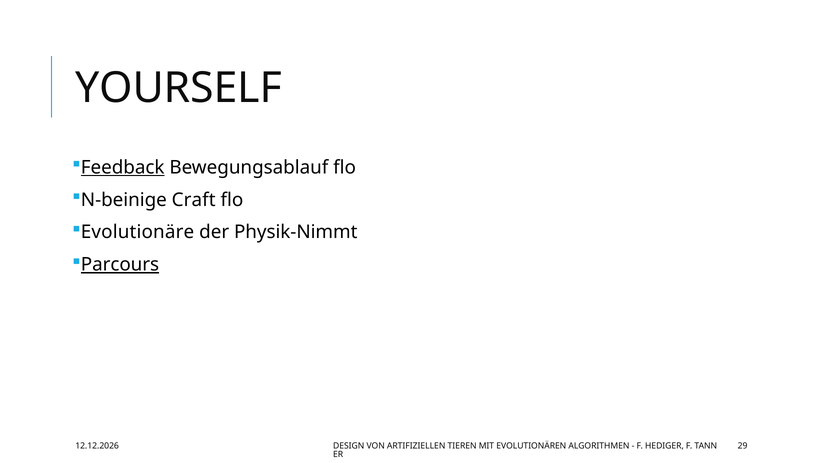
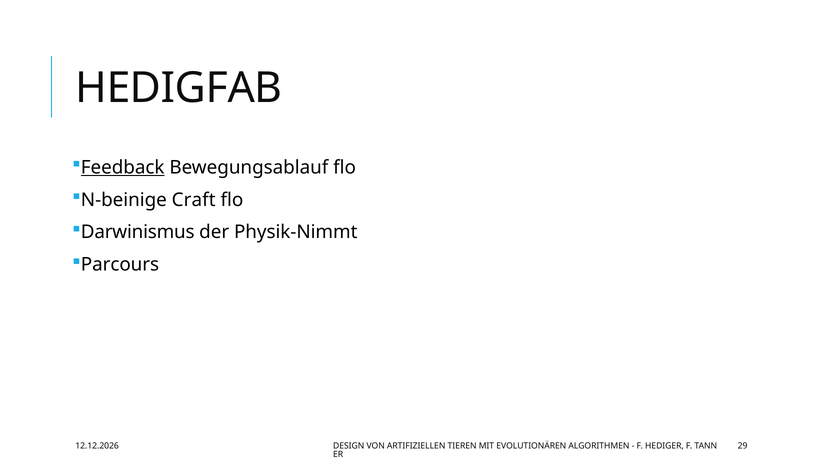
YOURSELF: YOURSELF -> HEDIGFAB (179, 88)
Evolutionäre: Evolutionäre -> Darwinismus (138, 232)
Parcours underline: present -> none (120, 265)
